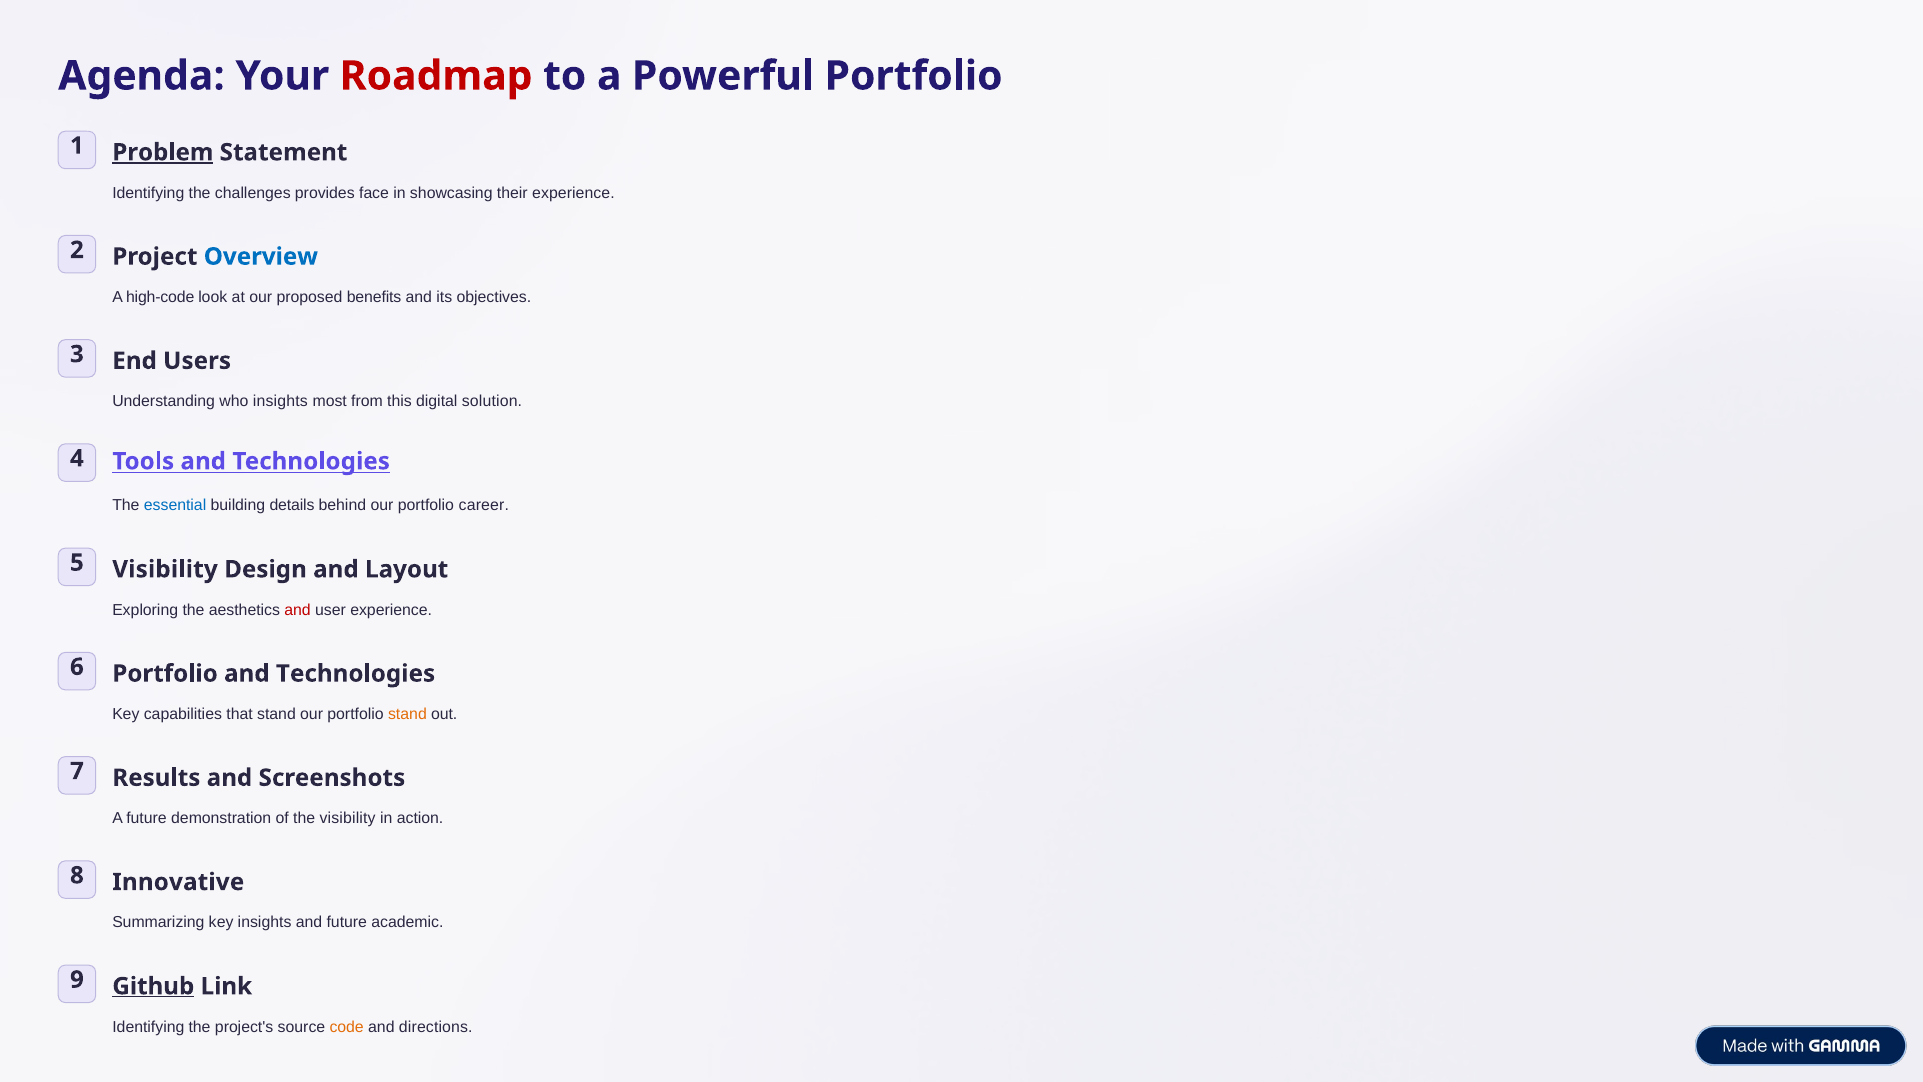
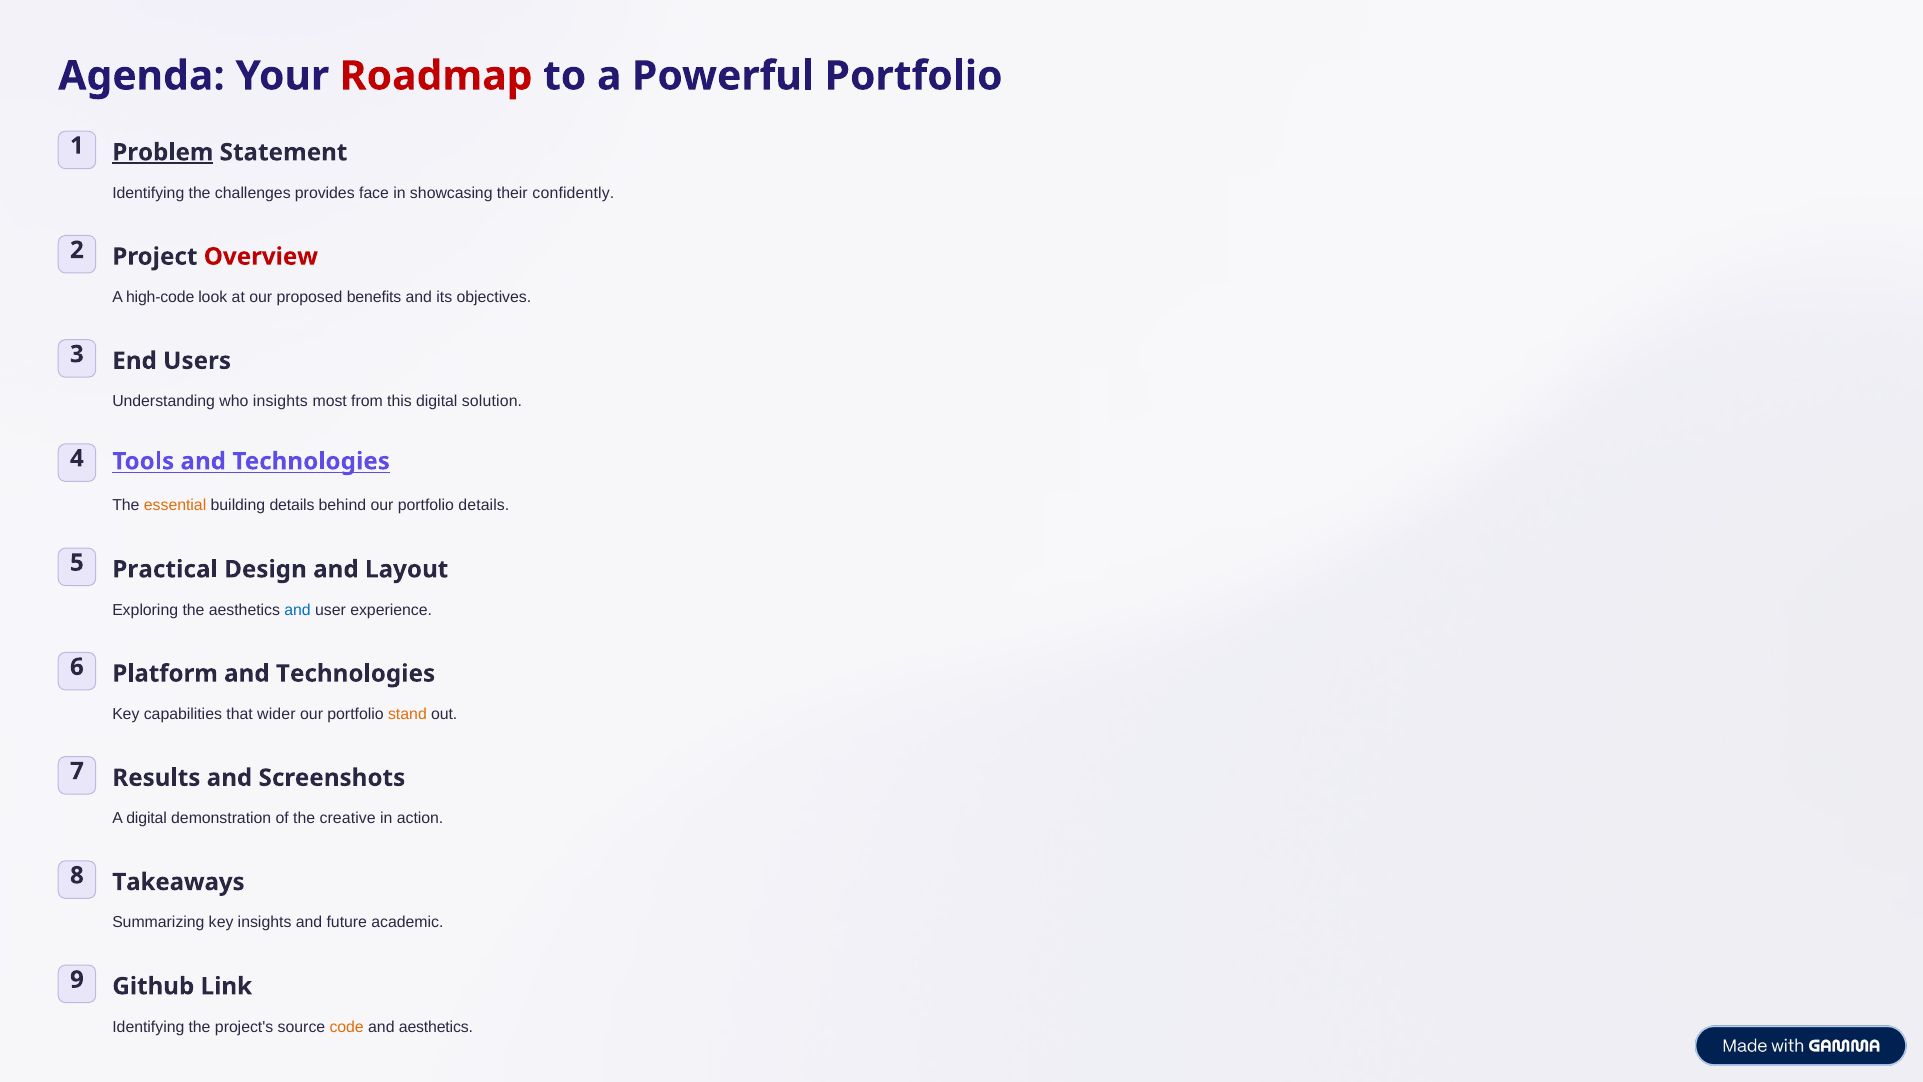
their experience: experience -> confidently (573, 193)
Overview colour: blue -> red (261, 257)
essential colour: blue -> orange (175, 506)
portfolio career: career -> details (484, 506)
5 Visibility: Visibility -> Practical (165, 569)
and colour: red -> blue (298, 610)
6 Portfolio: Portfolio -> Platform (165, 673)
that stand: stand -> wider (276, 714)
A future: future -> digital (147, 818)
the visibility: visibility -> creative (348, 818)
Innovative: Innovative -> Takeaways (178, 882)
Github underline: present -> none (153, 986)
and directions: directions -> aesthetics (436, 1027)
